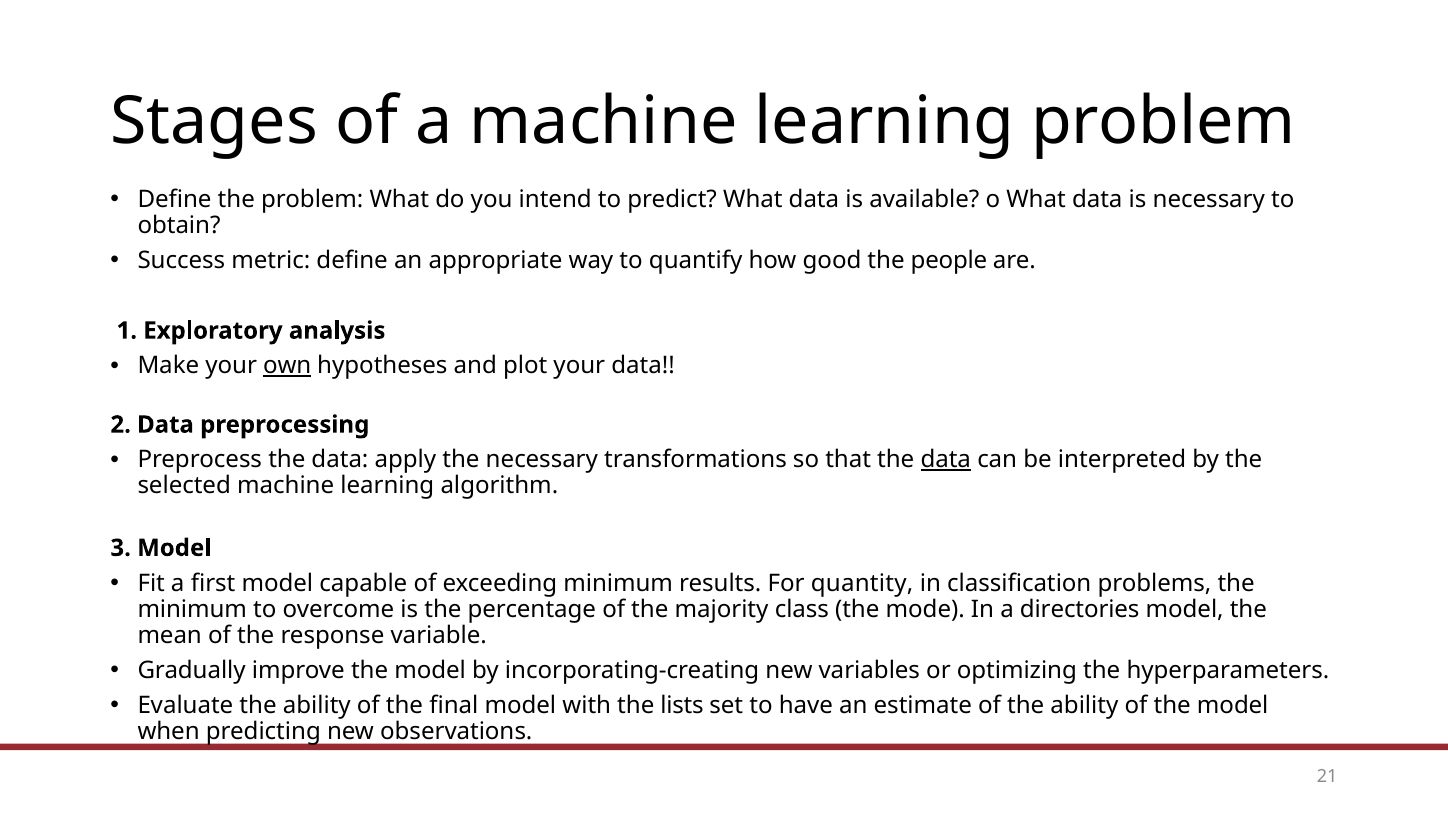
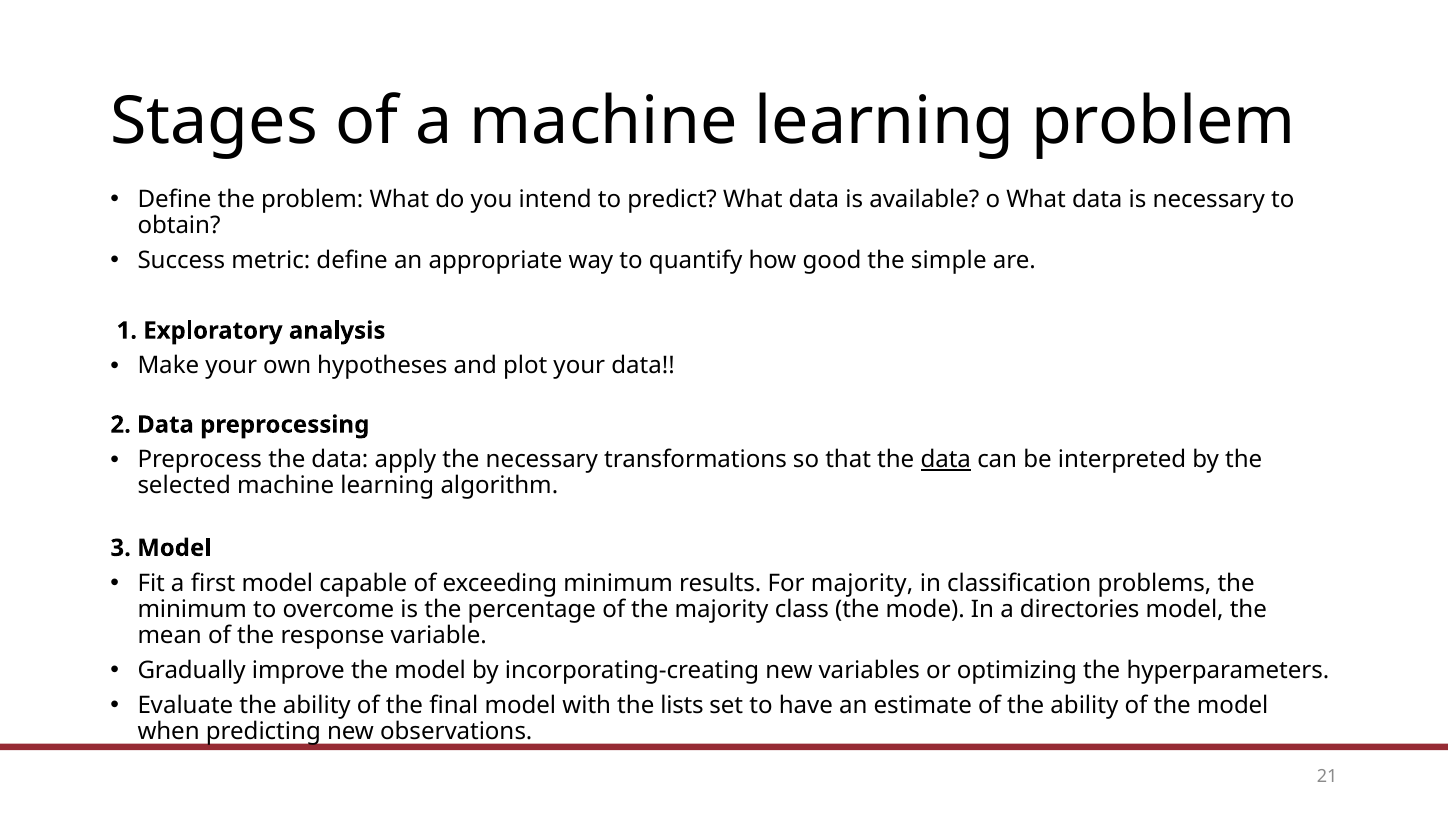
people: people -> simple (949, 260)
own underline: present -> none (287, 366)
For quantity: quantity -> majority (862, 583)
